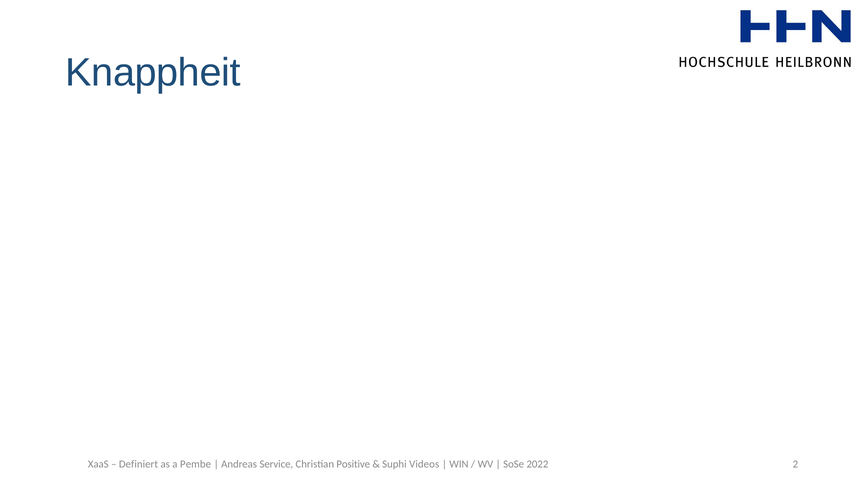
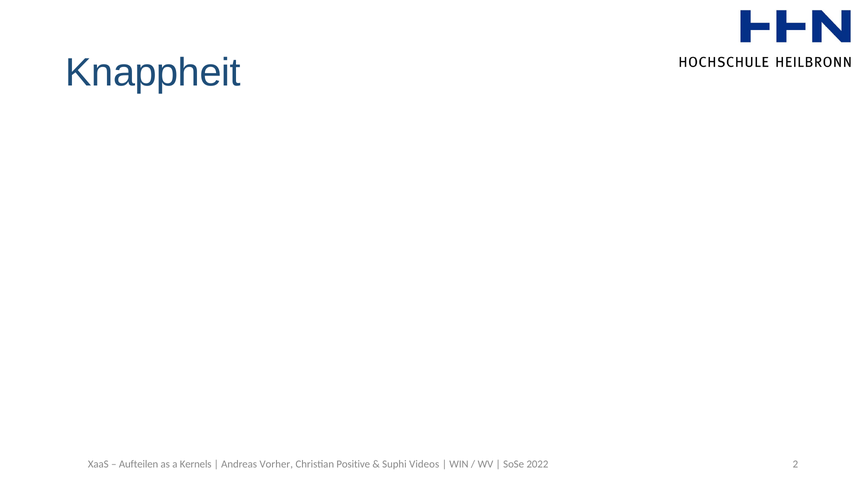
Definiert: Definiert -> Aufteilen (139, 464)
Pembe: Pembe -> Kernels (196, 464)
Service: Service -> Vorher (276, 464)
